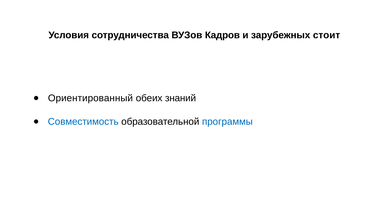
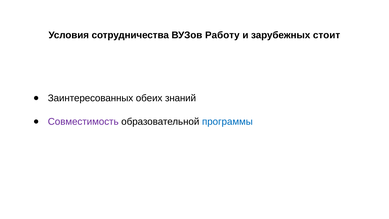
Кадров: Кадров -> Работу (222, 35)
Ориентированный: Ориентированный -> Заинтересованных (91, 98)
Совместимость colour: blue -> purple (83, 122)
